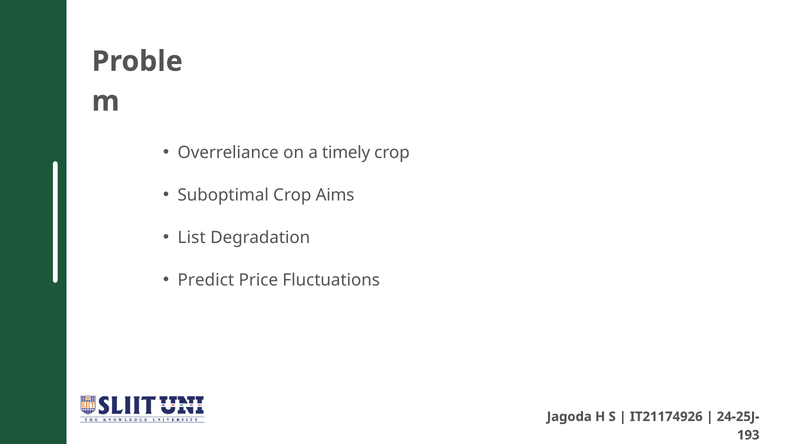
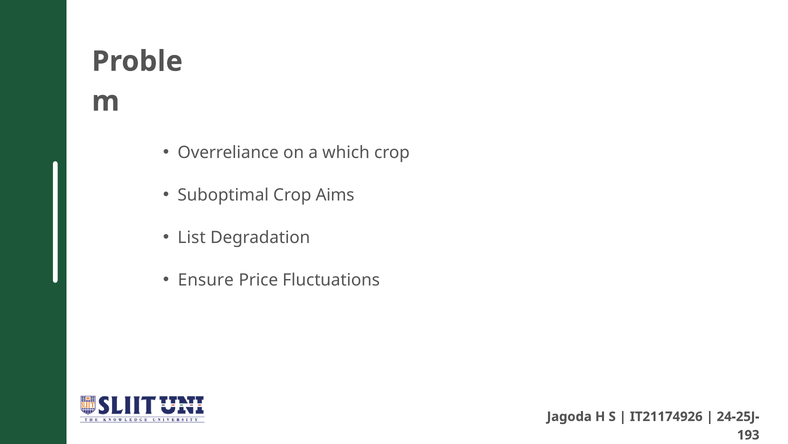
timely: timely -> which (346, 152)
Predict: Predict -> Ensure (206, 280)
